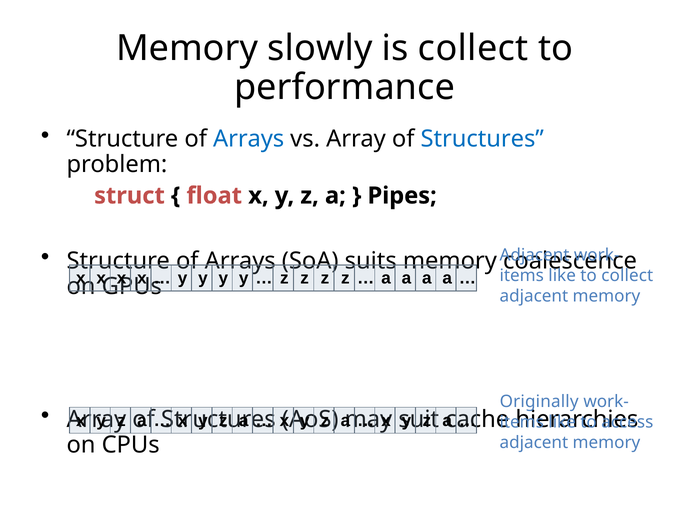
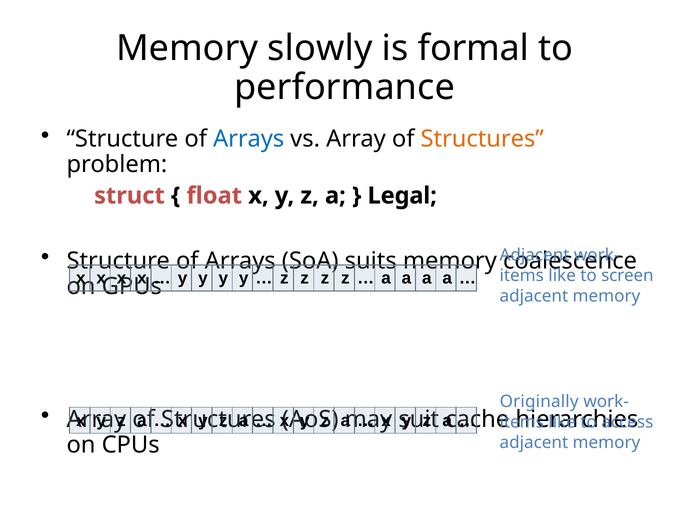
is collect: collect -> formal (474, 48)
Structures colour: blue -> orange (482, 139)
Pipes: Pipes -> Legal (402, 196)
collect: collect -> screen (627, 276)
